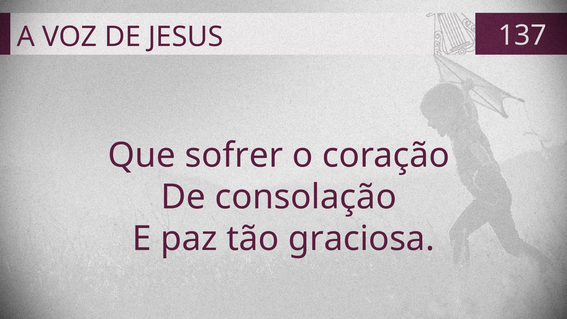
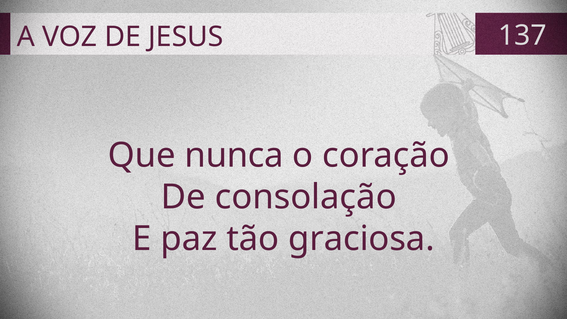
sofrer: sofrer -> nunca (234, 155)
